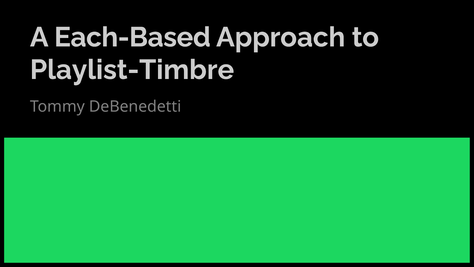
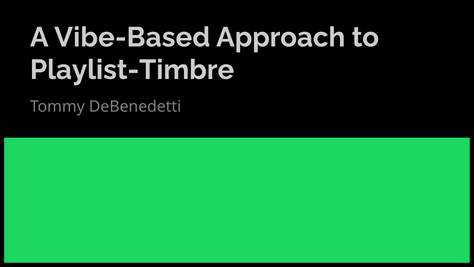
Each-Based: Each-Based -> Vibe-Based (132, 37)
